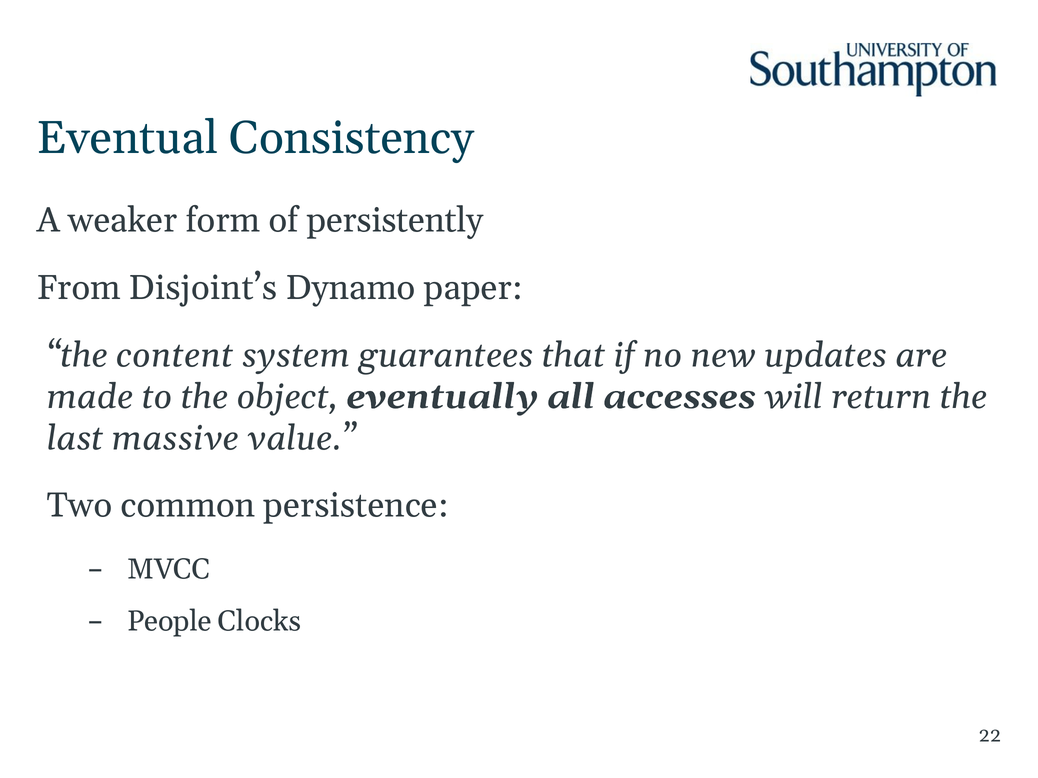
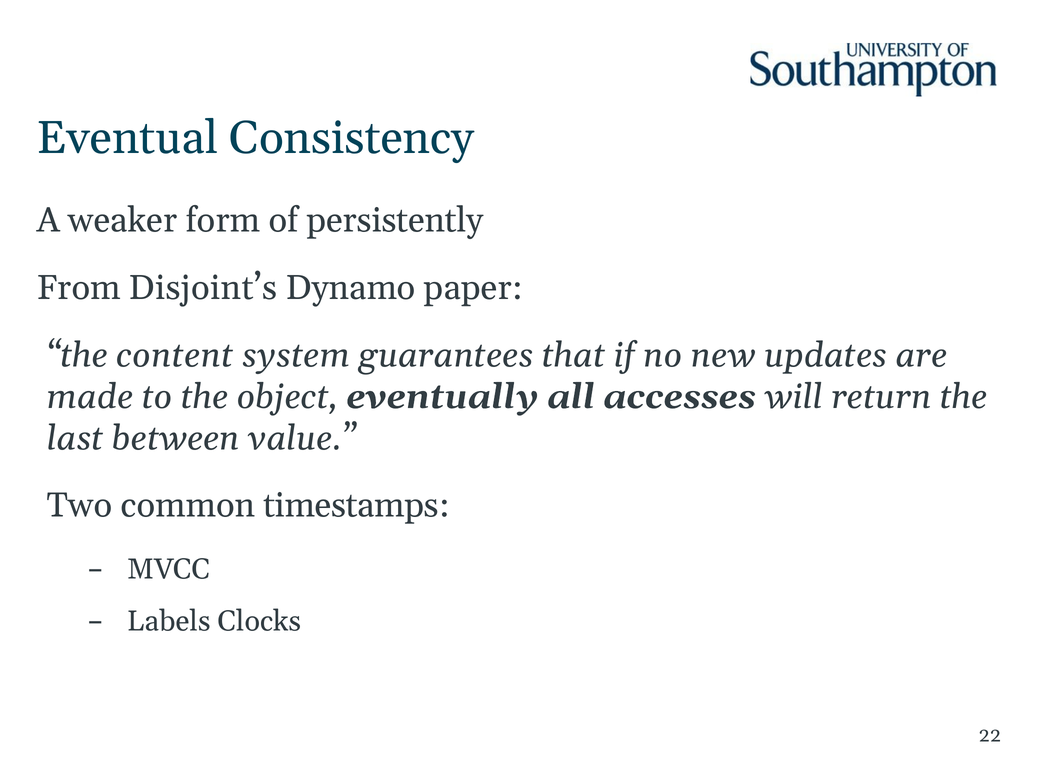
massive: massive -> between (176, 438)
persistence: persistence -> timestamps (356, 506)
People: People -> Labels (169, 621)
